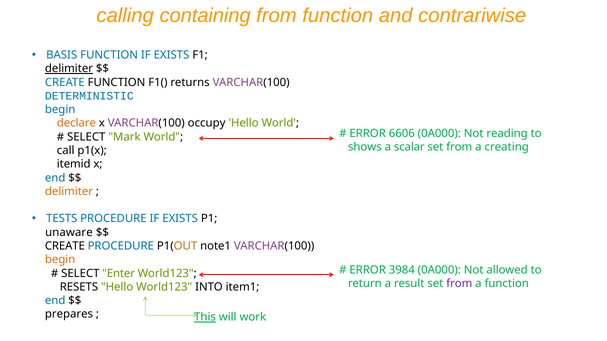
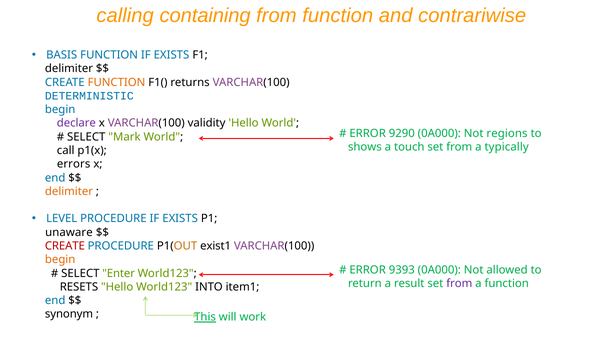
delimiter underline: present -> none (69, 69)
FUNCTION colour: black -> orange (116, 82)
declare colour: orange -> purple (76, 123)
occupy: occupy -> validity (207, 123)
6606: 6606 -> 9290 (402, 134)
reading: reading -> regions (507, 134)
scalar: scalar -> touch (409, 147)
creating: creating -> typically (507, 147)
itemid: itemid -> errors (74, 164)
TESTS: TESTS -> LEVEL (62, 219)
CREATE colour: black -> red (65, 246)
note1: note1 -> exist1 (216, 246)
3984: 3984 -> 9393 (402, 270)
prepares: prepares -> synonym (69, 315)
